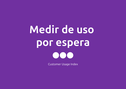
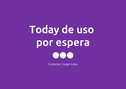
Medir: Medir -> Today (44, 30)
